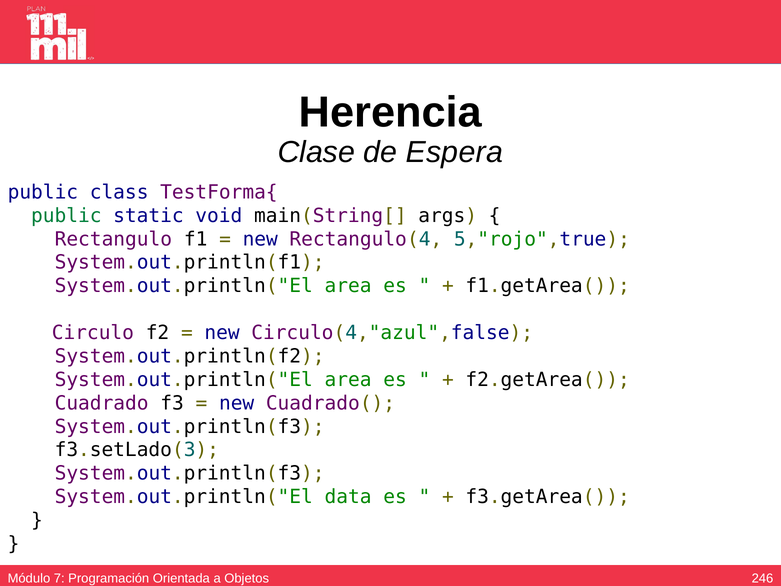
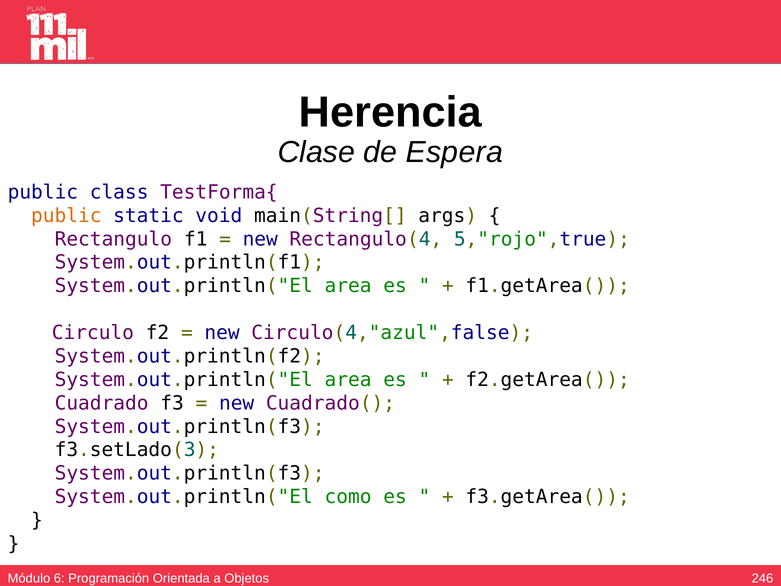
public colour: green -> orange (66, 216)
data: data -> como (348, 497)
7: 7 -> 6 (59, 578)
